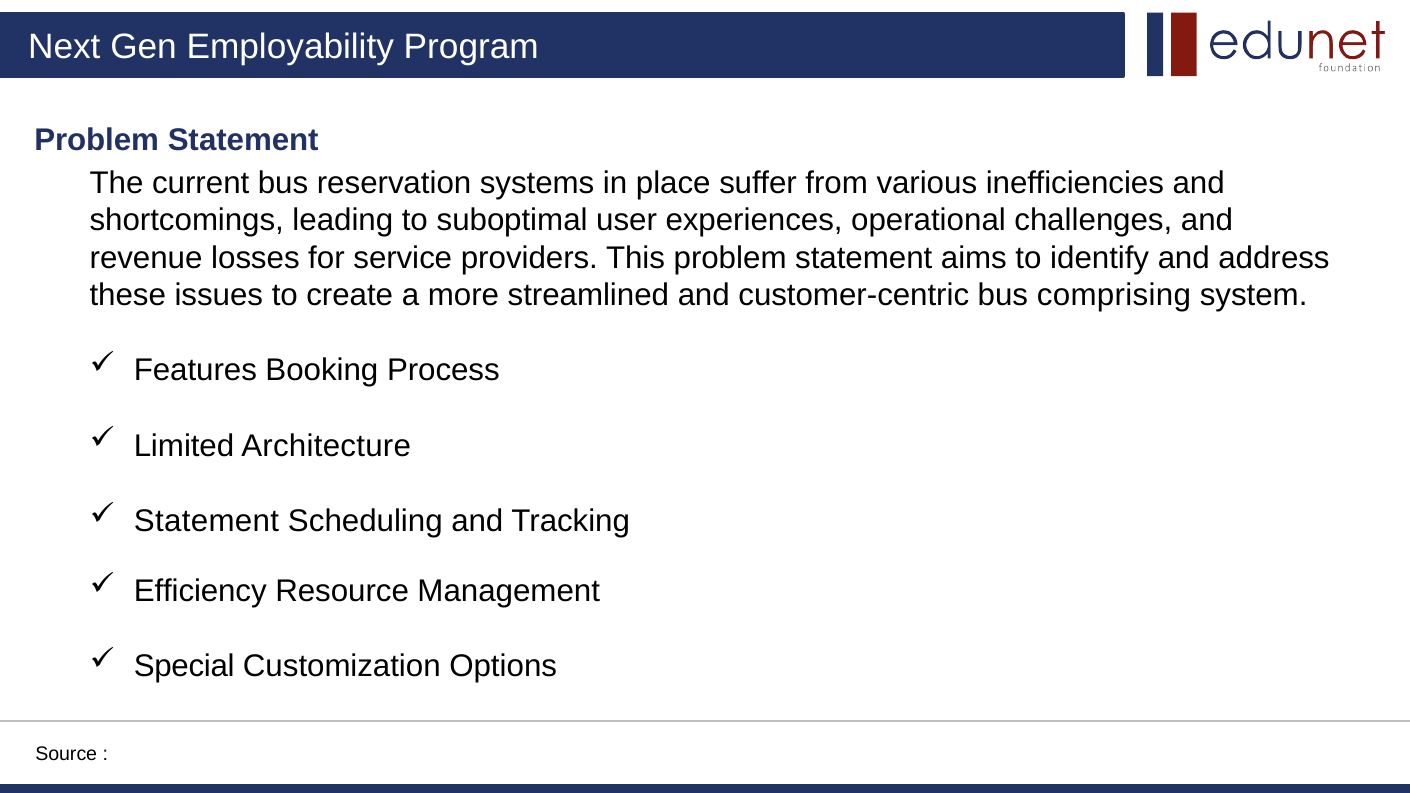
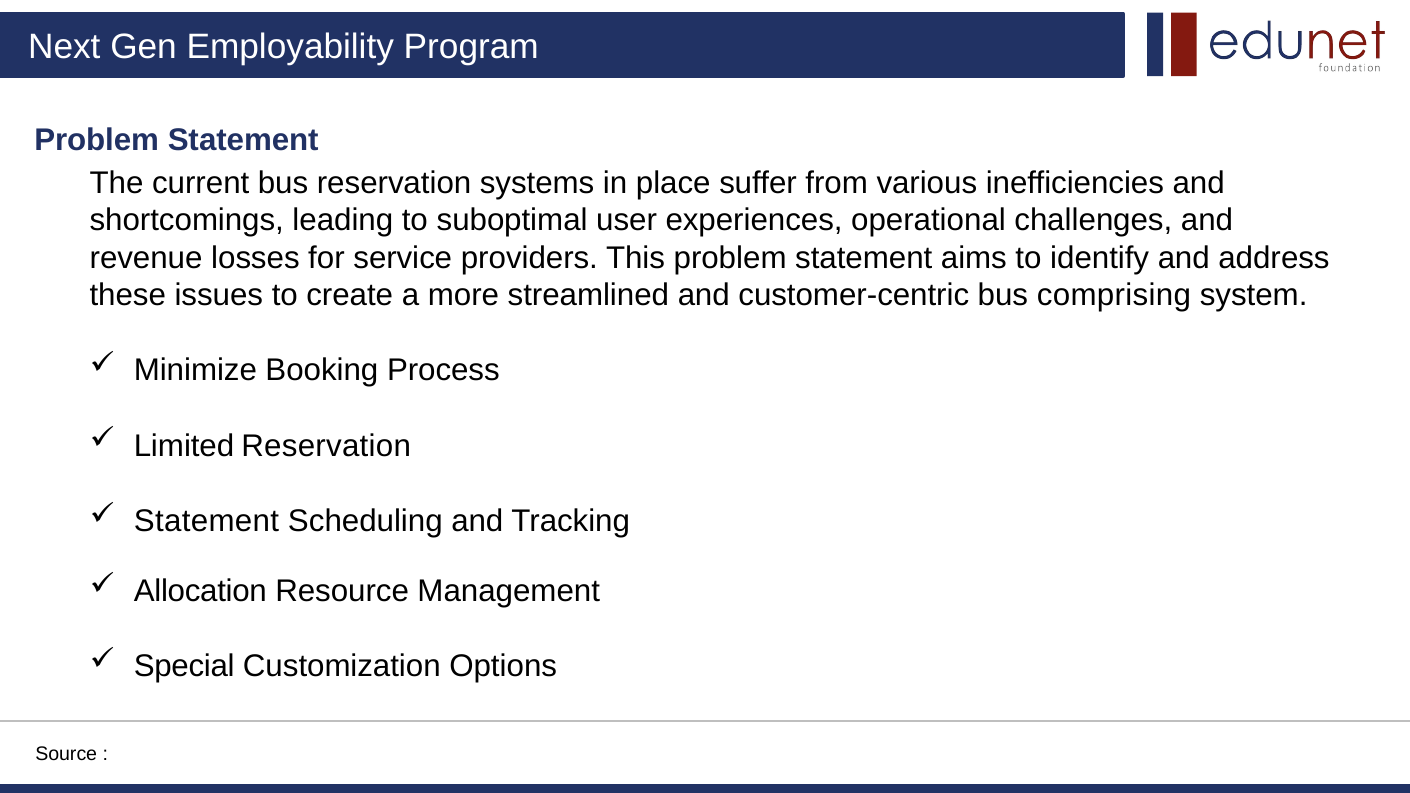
Features: Features -> Minimize (195, 371)
Limited Architecture: Architecture -> Reservation (326, 446)
Efficiency: Efficiency -> Allocation (200, 591)
